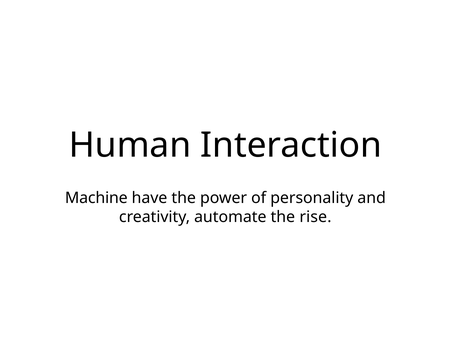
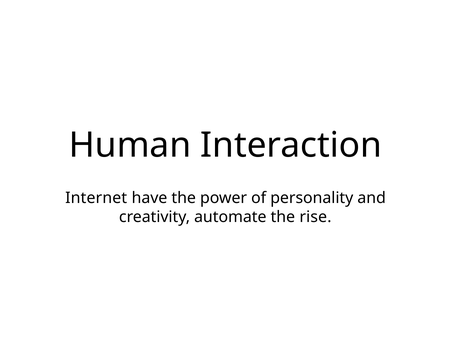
Machine: Machine -> Internet (96, 198)
